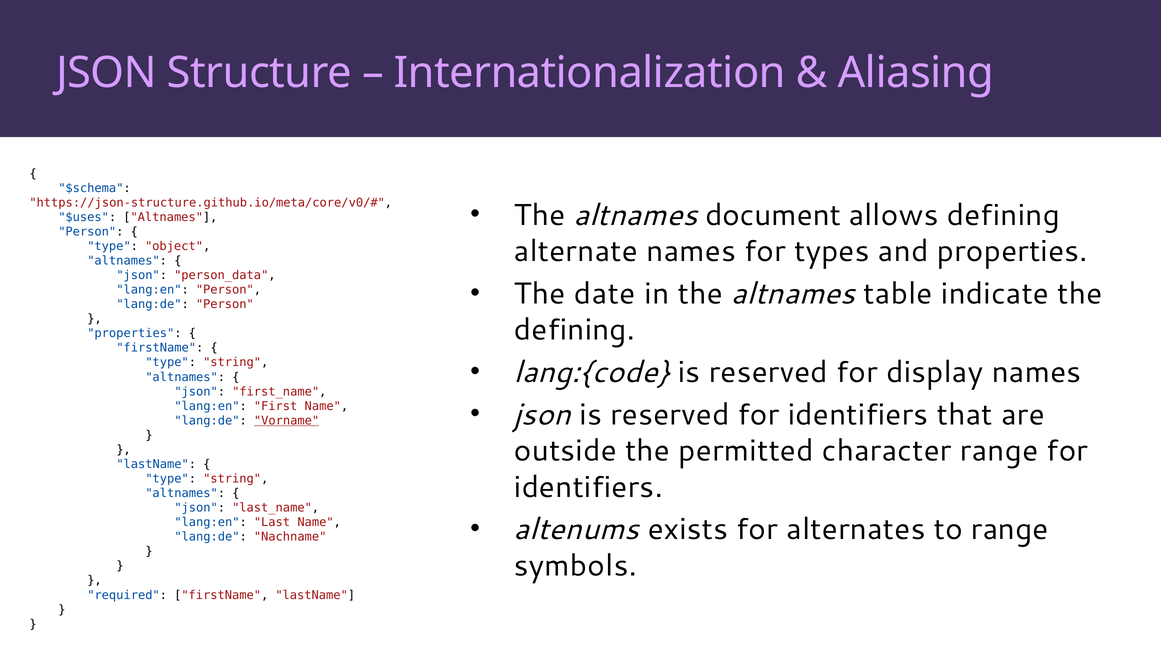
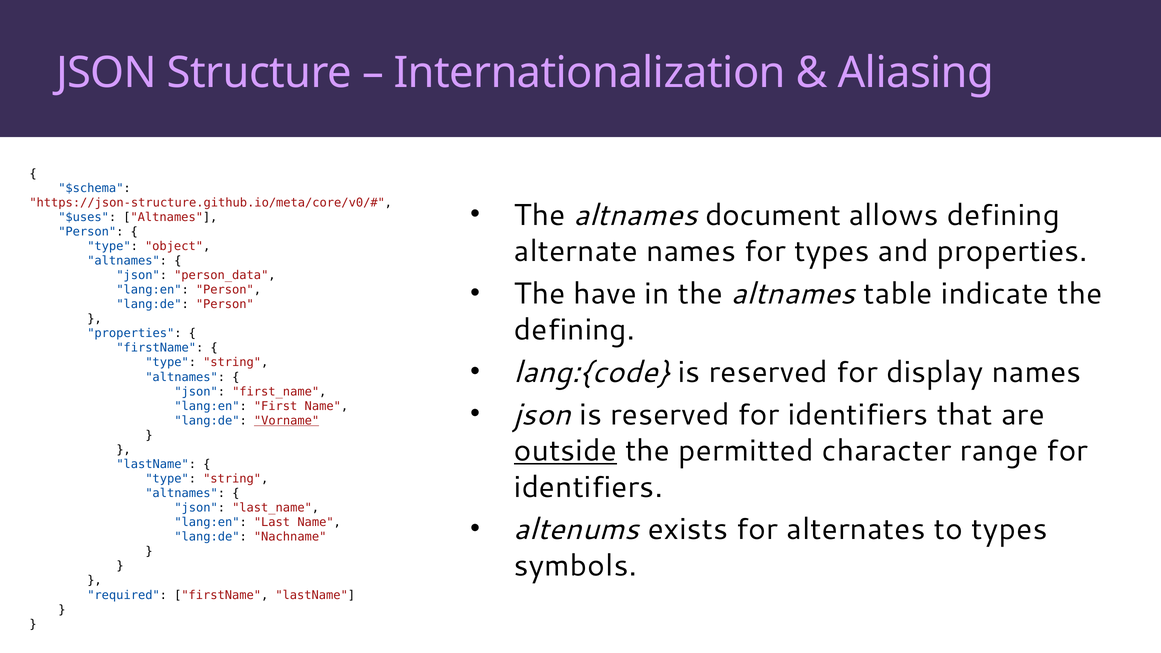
date: date -> have (605, 294)
outside underline: none -> present (565, 451)
to range: range -> types (1009, 529)
